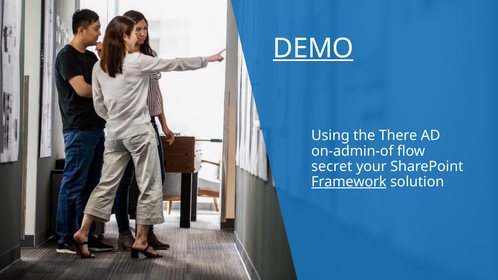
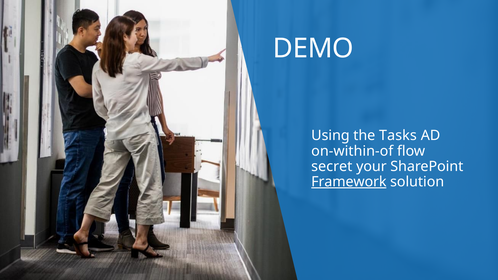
DEMO underline: present -> none (313, 49)
There: There -> Tasks (398, 136)
on-admin-of: on-admin-of -> on-within-of (352, 151)
